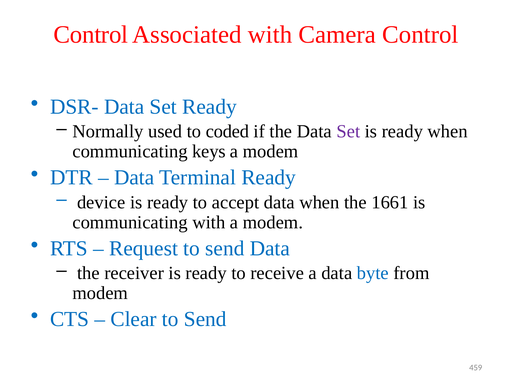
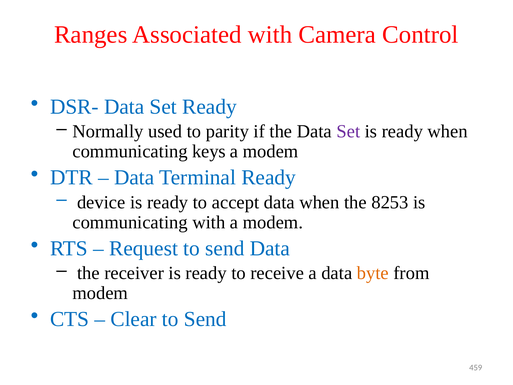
Control: Control -> Ranges (91, 35)
coded: coded -> parity (227, 131)
1661: 1661 -> 8253 (390, 202)
byte colour: blue -> orange (373, 273)
